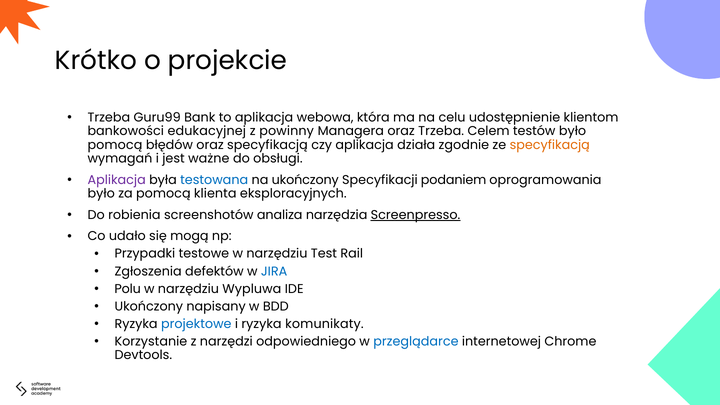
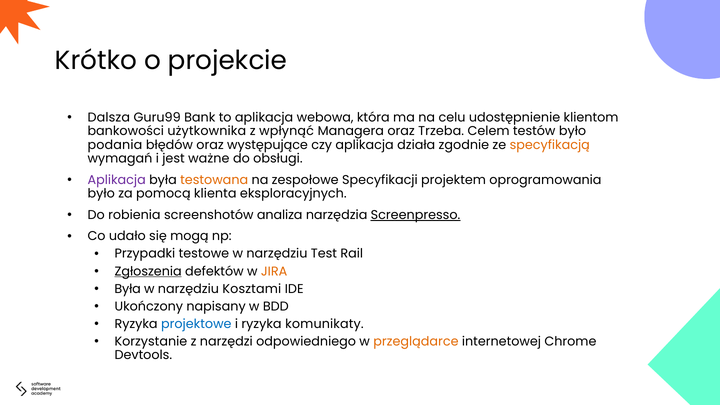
Trzeba: Trzeba -> Dalsza (109, 117)
edukacyjnej: edukacyjnej -> użytkownika (207, 131)
powinny: powinny -> wpłynąć (287, 131)
pomocą: pomocą -> podania (115, 145)
oraz specyfikacją: specyfikacją -> występujące (267, 145)
testowana colour: blue -> orange (214, 180)
na ukończony: ukończony -> zespołowe (305, 180)
podaniem: podaniem -> projektem (454, 180)
Zgłoszenia underline: none -> present (148, 271)
JIRA colour: blue -> orange (274, 271)
Polu: Polu -> Była (128, 289)
Wypluwa: Wypluwa -> Kosztami (252, 289)
przeglądarce colour: blue -> orange (416, 341)
